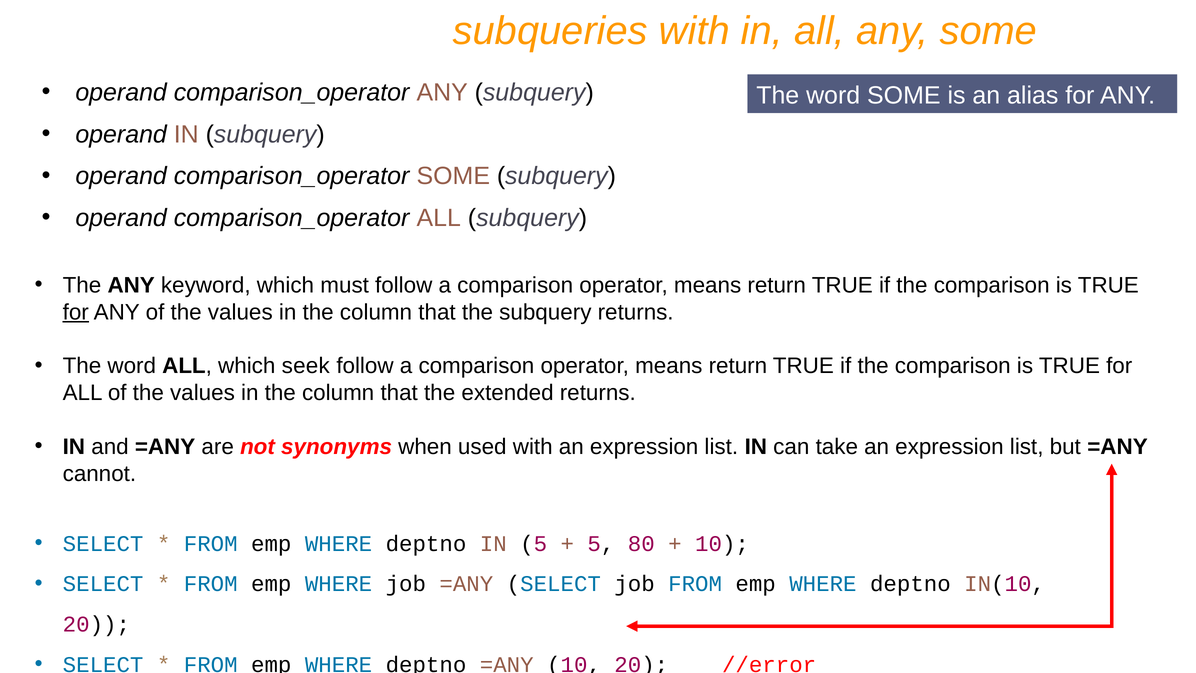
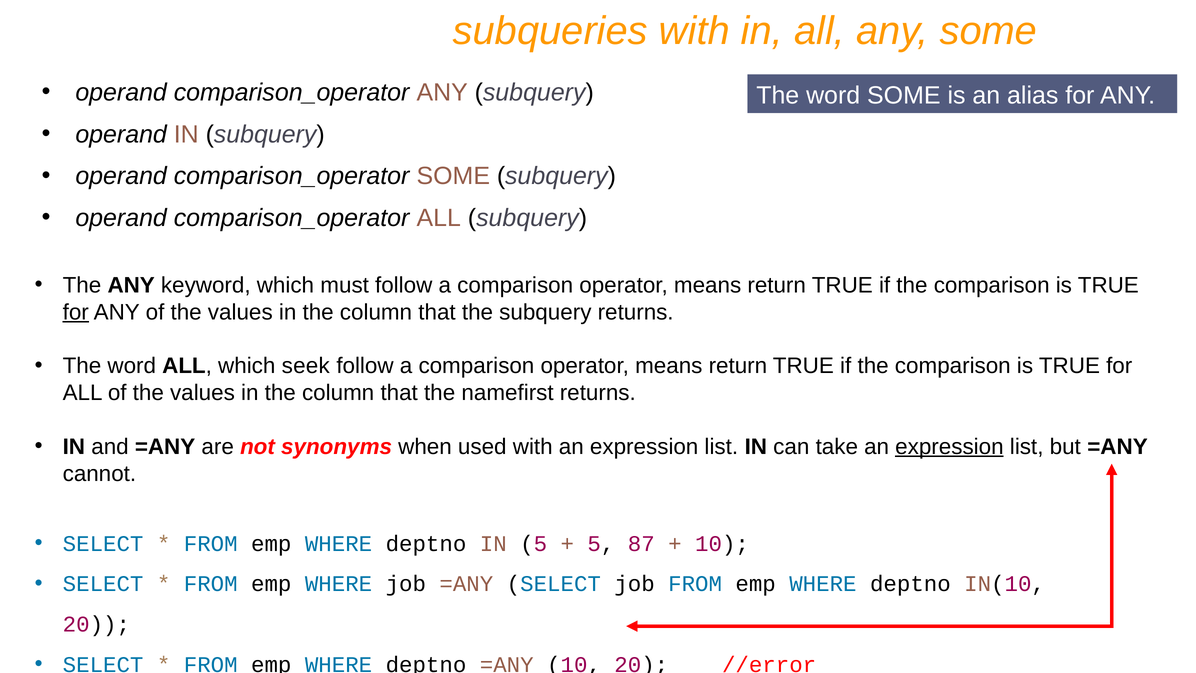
extended: extended -> namefirst (508, 393)
expression underline: none -> present (949, 447)
80: 80 -> 87 (641, 543)
